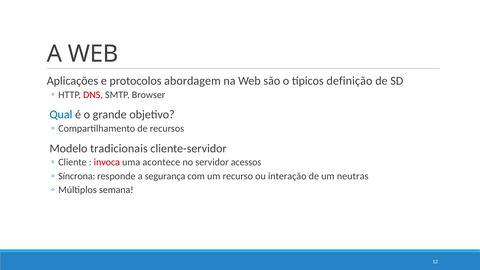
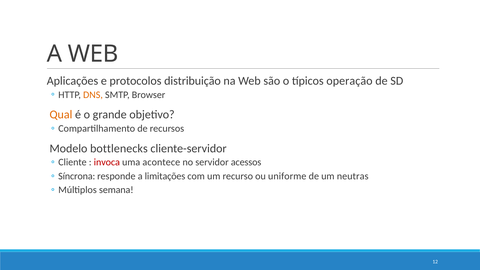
abordagem: abordagem -> distribuição (193, 81)
definição: definição -> operação (349, 81)
DNS colour: red -> orange (93, 95)
Qual colour: blue -> orange (61, 115)
tradicionais: tradicionais -> bottlenecks (119, 148)
segurança: segurança -> limitações (165, 176)
interação: interação -> uniforme (287, 176)
